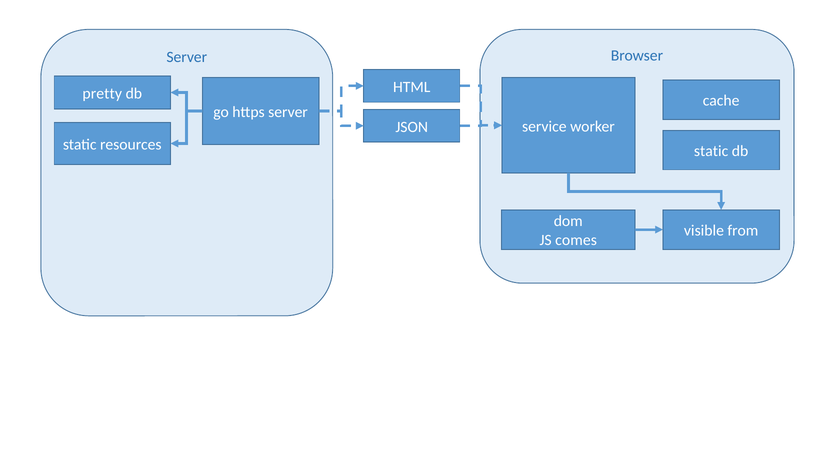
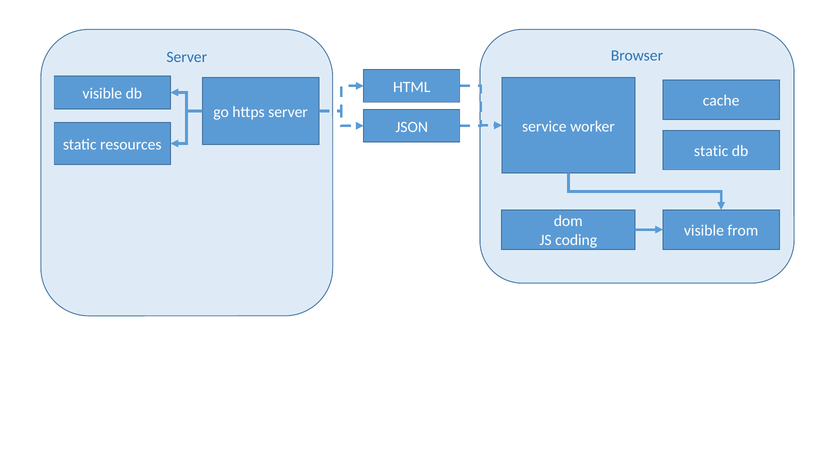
pretty: pretty -> visible (102, 94)
comes: comes -> coding (576, 240)
